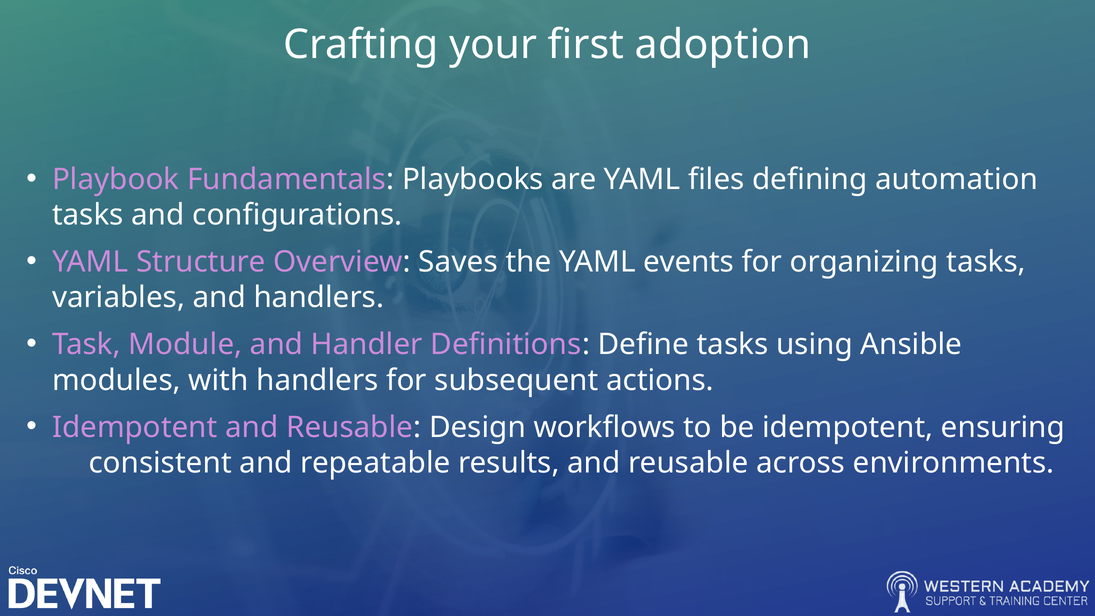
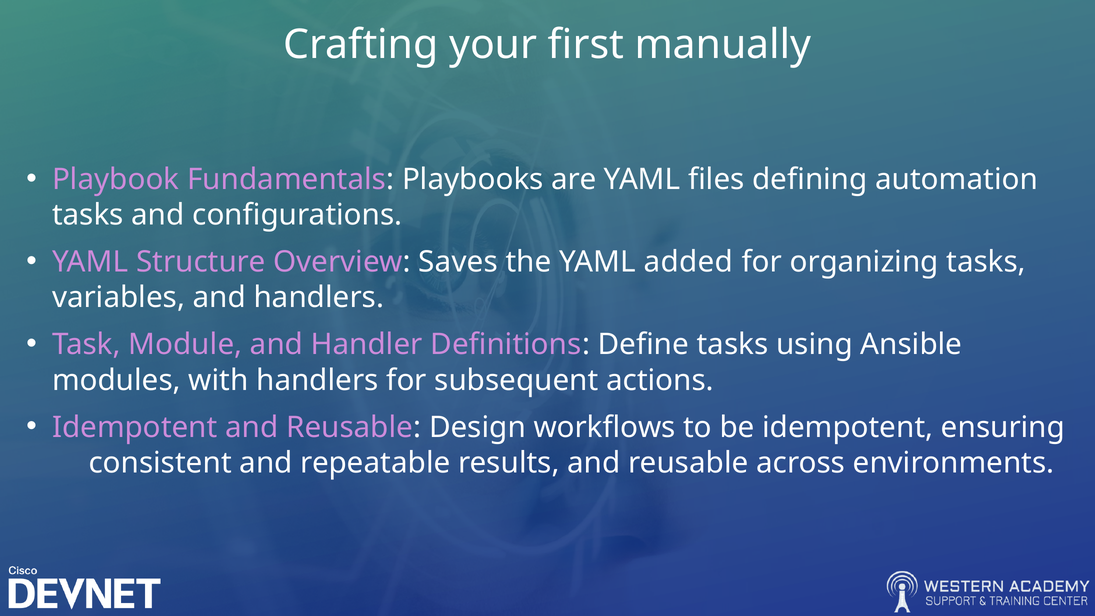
adoption: adoption -> manually (723, 45)
events: events -> added (688, 262)
